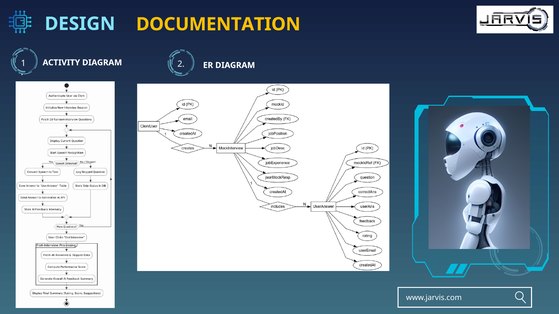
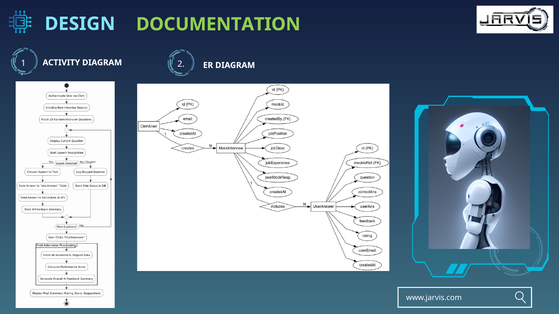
DOCUMENTATION colour: yellow -> light green (218, 24)
